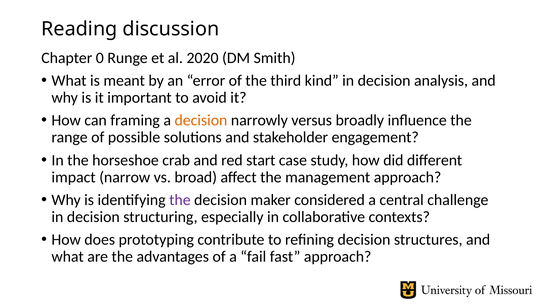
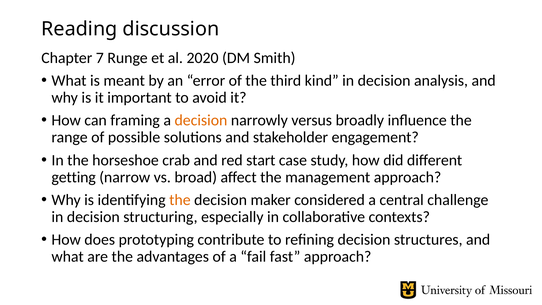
0: 0 -> 7 (100, 58)
impact: impact -> getting (74, 177)
the colour: purple -> orange (180, 200)
